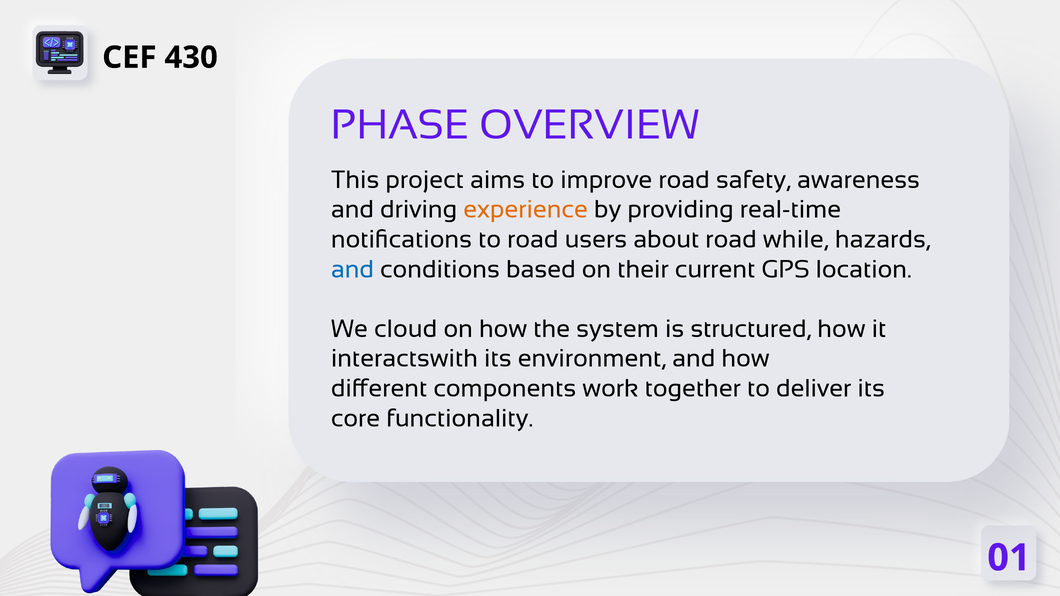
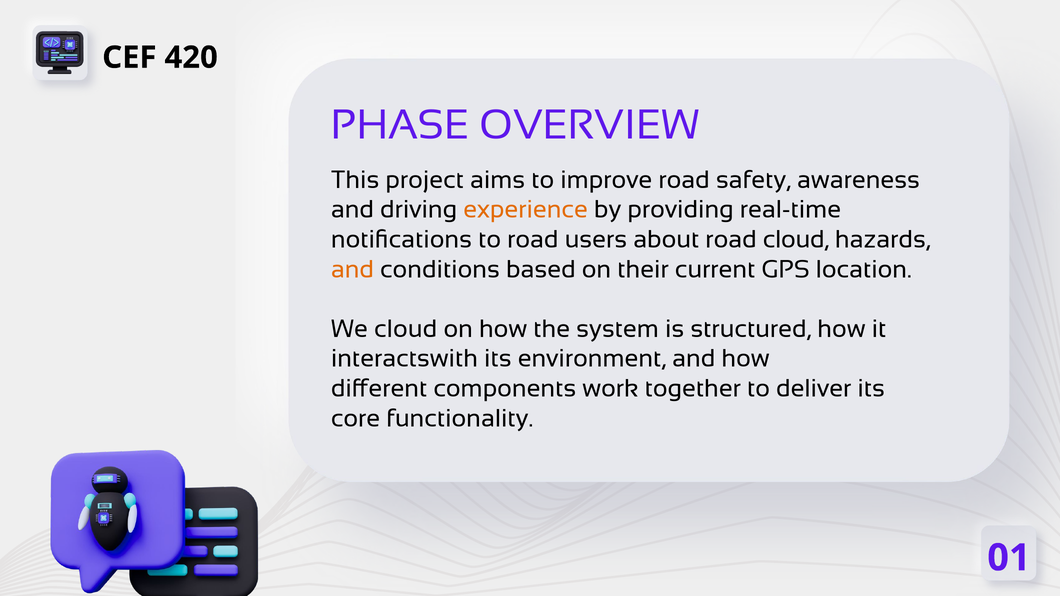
430: 430 -> 420 (191, 58)
road while: while -> cloud (796, 240)
and colour: blue -> orange (352, 269)
